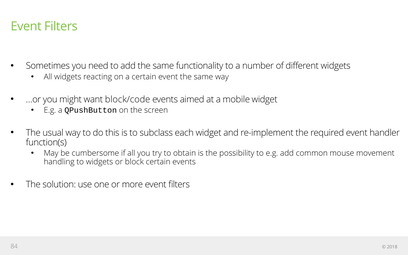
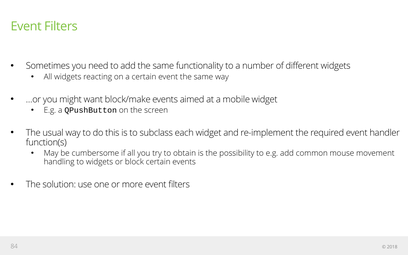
block/code: block/code -> block/make (128, 99)
